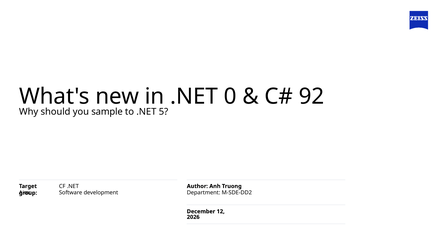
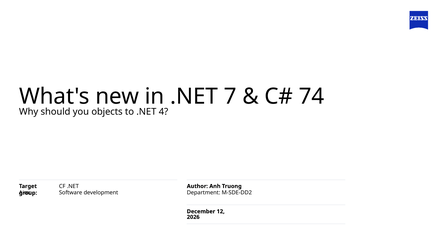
0: 0 -> 7 (230, 96)
92: 92 -> 74 (312, 96)
sample: sample -> objects (107, 112)
5: 5 -> 4 (163, 112)
